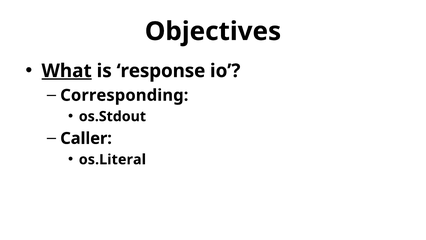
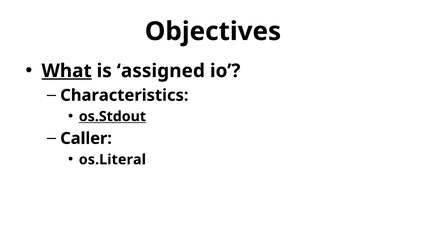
response: response -> assigned (161, 71)
Corresponding: Corresponding -> Characteristics (124, 95)
os.Stdout underline: none -> present (112, 116)
